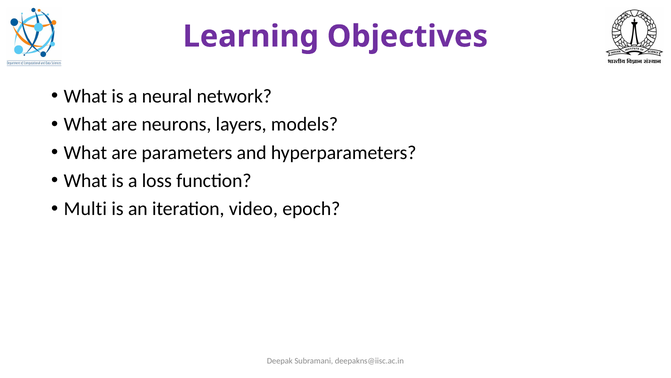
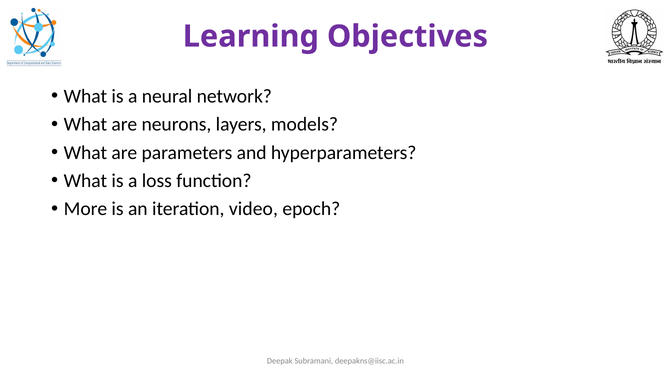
Multi: Multi -> More (85, 209)
